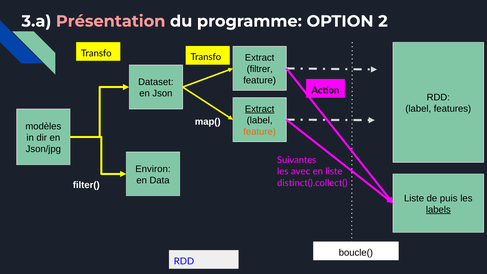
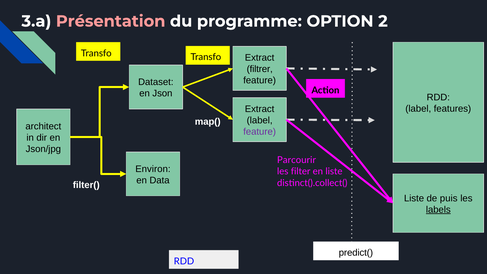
Extract underline: present -> none (260, 109)
modèles: modèles -> architect (43, 126)
feature colour: orange -> purple (260, 132)
Suivantes: Suivantes -> Parcourir (297, 160)
avec: avec -> filter (301, 172)
boucle(: boucle( -> predict( (356, 253)
